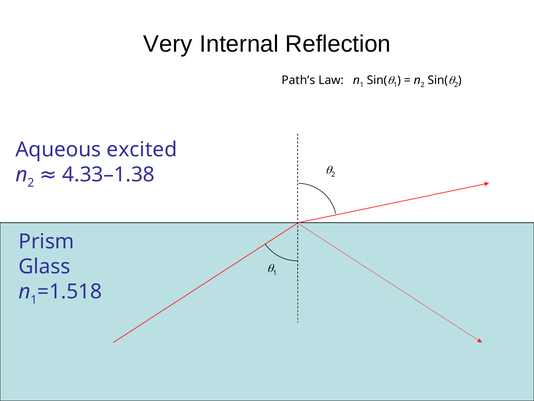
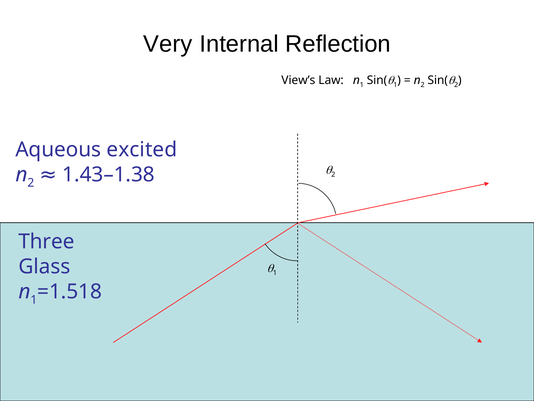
Path’s: Path’s -> View’s (298, 80)
4.33–1.38: 4.33–1.38 -> 1.43–1.38 (109, 174)
Prism: Prism -> Three (46, 241)
